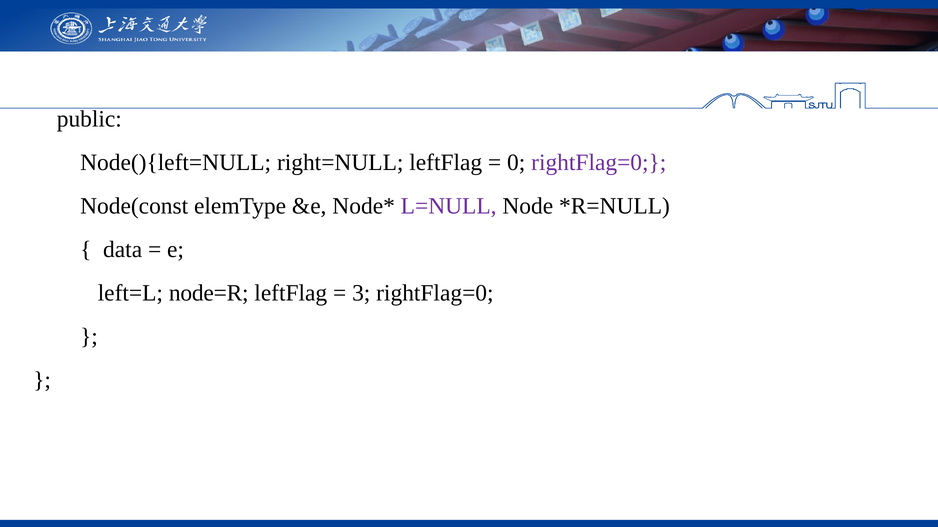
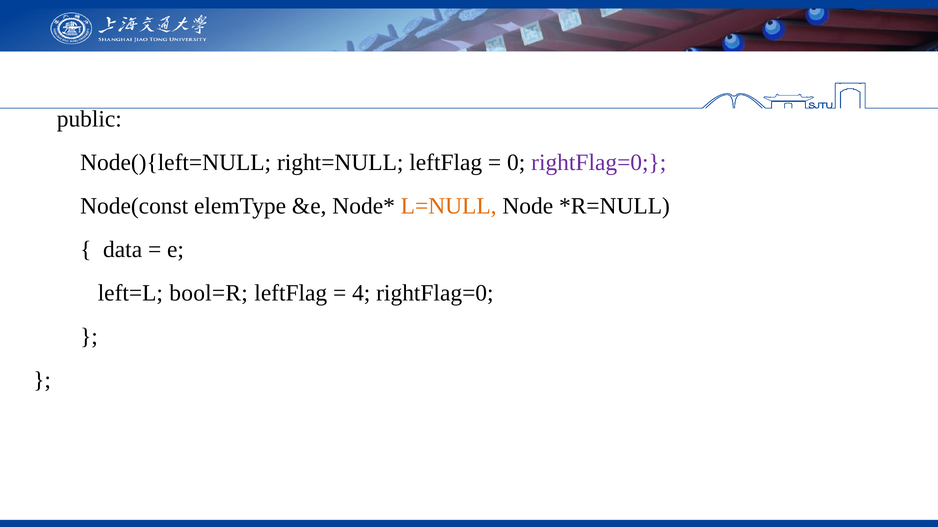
L=NULL colour: purple -> orange (449, 206)
node=R: node=R -> bool=R (209, 293)
3: 3 -> 4 (361, 293)
